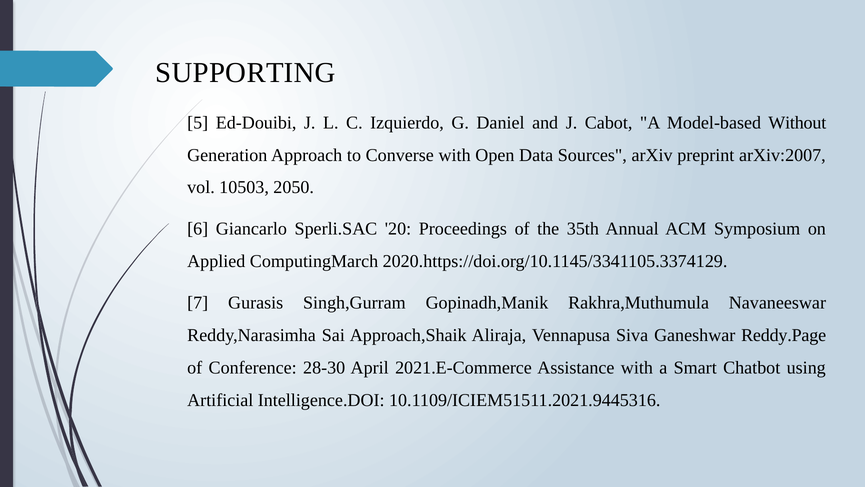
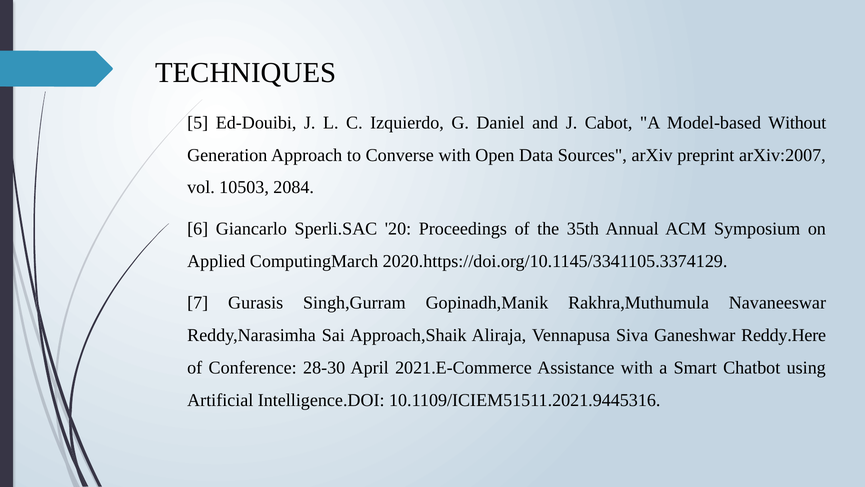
SUPPORTING: SUPPORTING -> TECHNIQUES (246, 73)
2050: 2050 -> 2084 (294, 187)
Reddy.Page: Reddy.Page -> Reddy.Here (784, 335)
